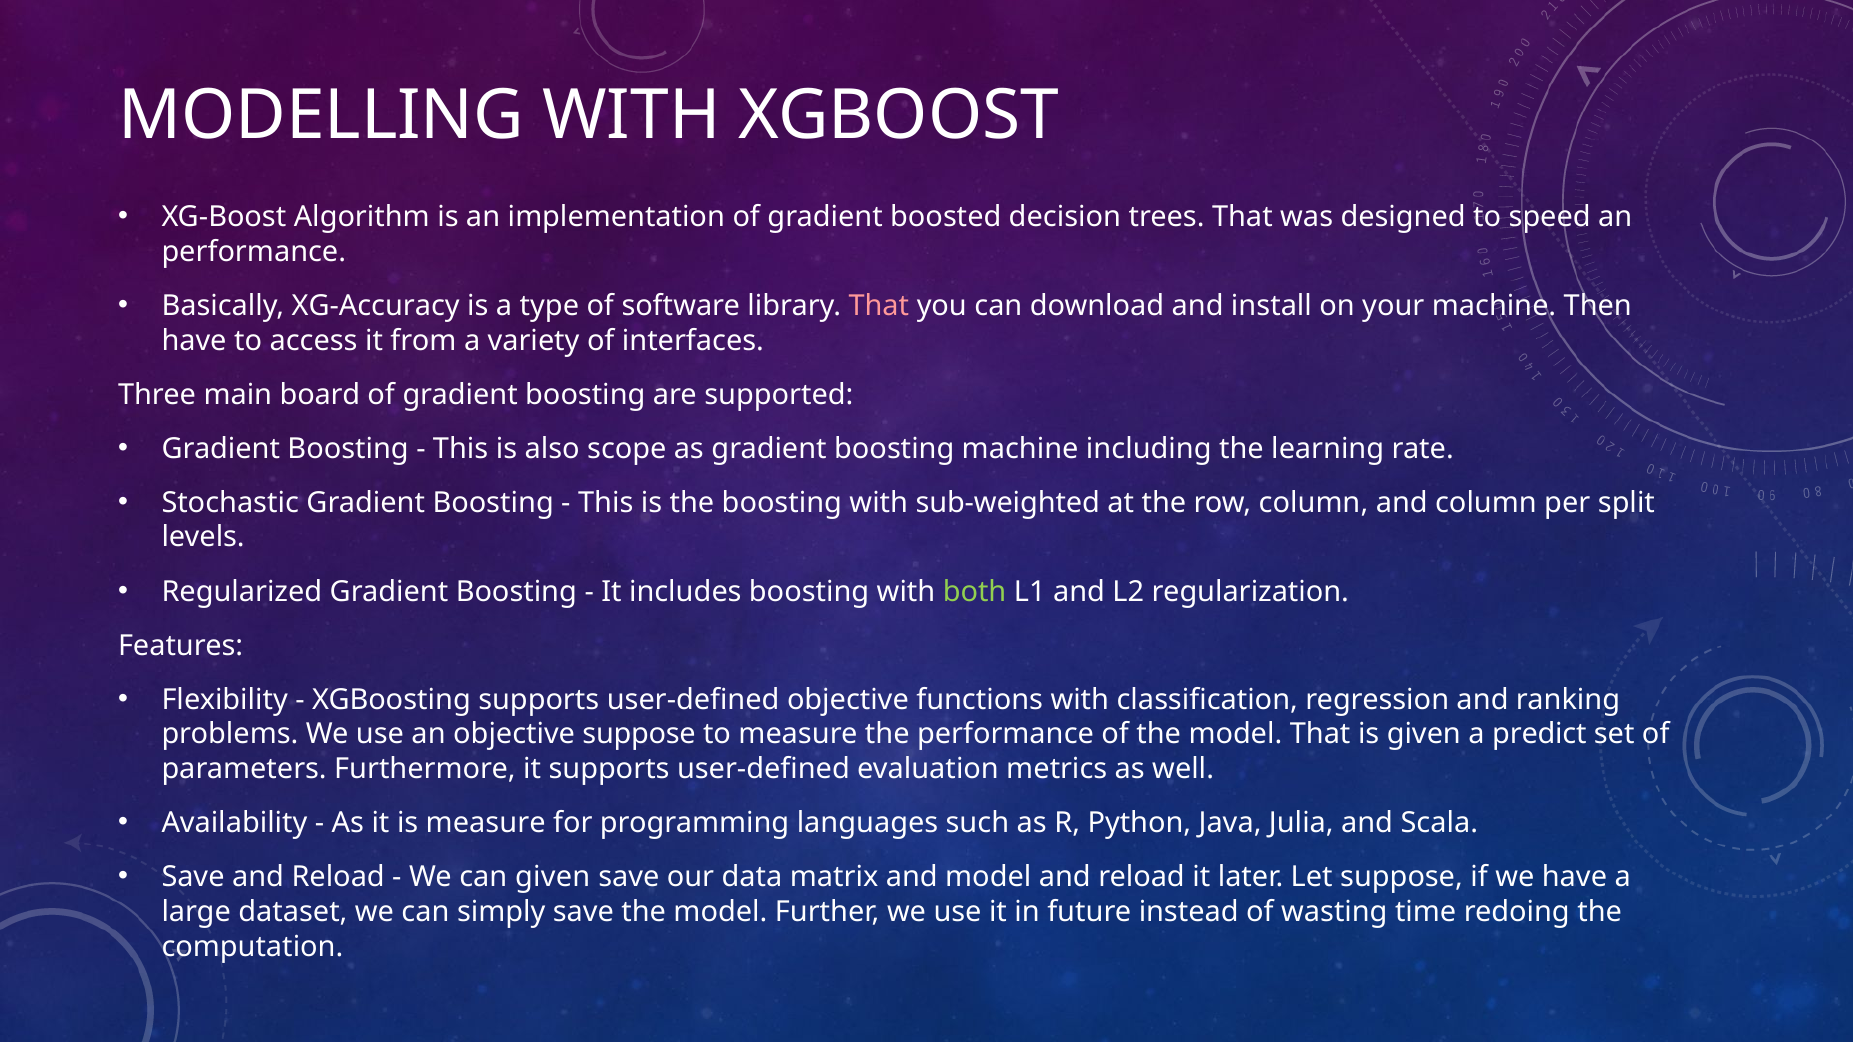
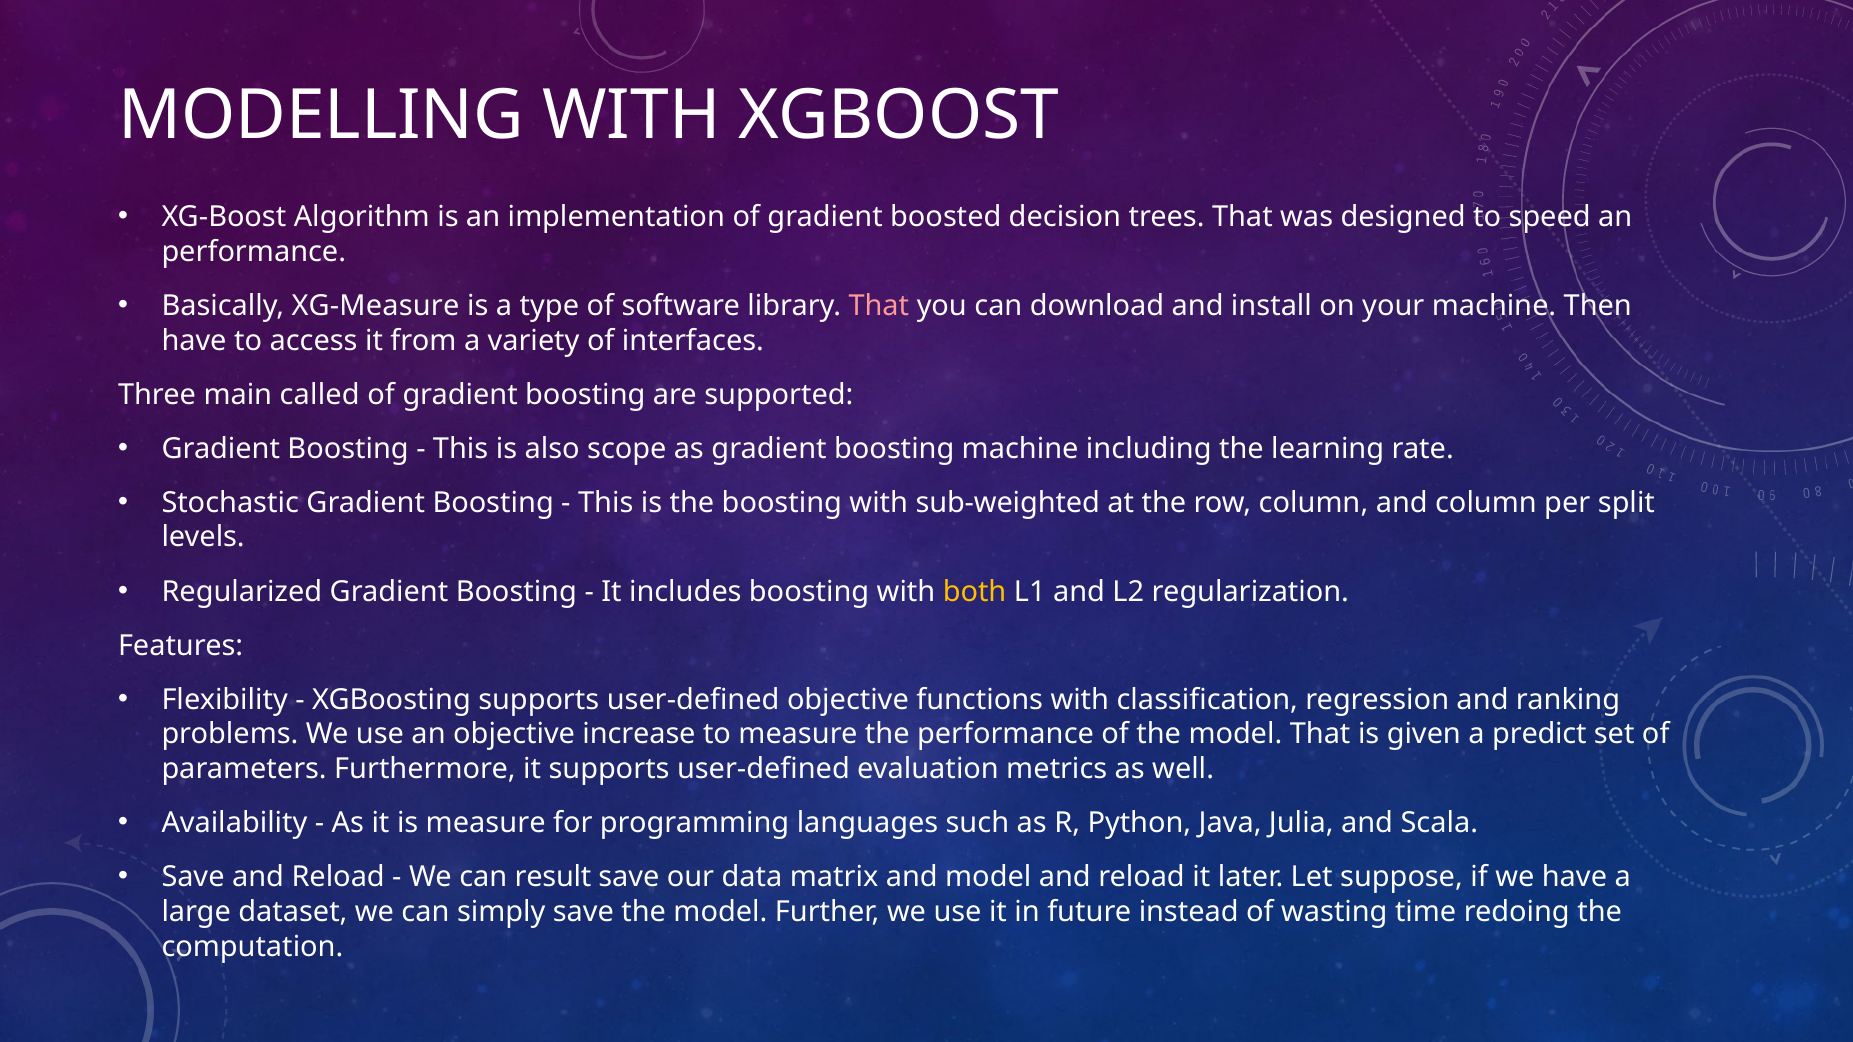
XG-Accuracy: XG-Accuracy -> XG-Measure (376, 306)
board: board -> called (320, 395)
both colour: light green -> yellow (975, 592)
objective suppose: suppose -> increase (639, 735)
can given: given -> result (553, 877)
